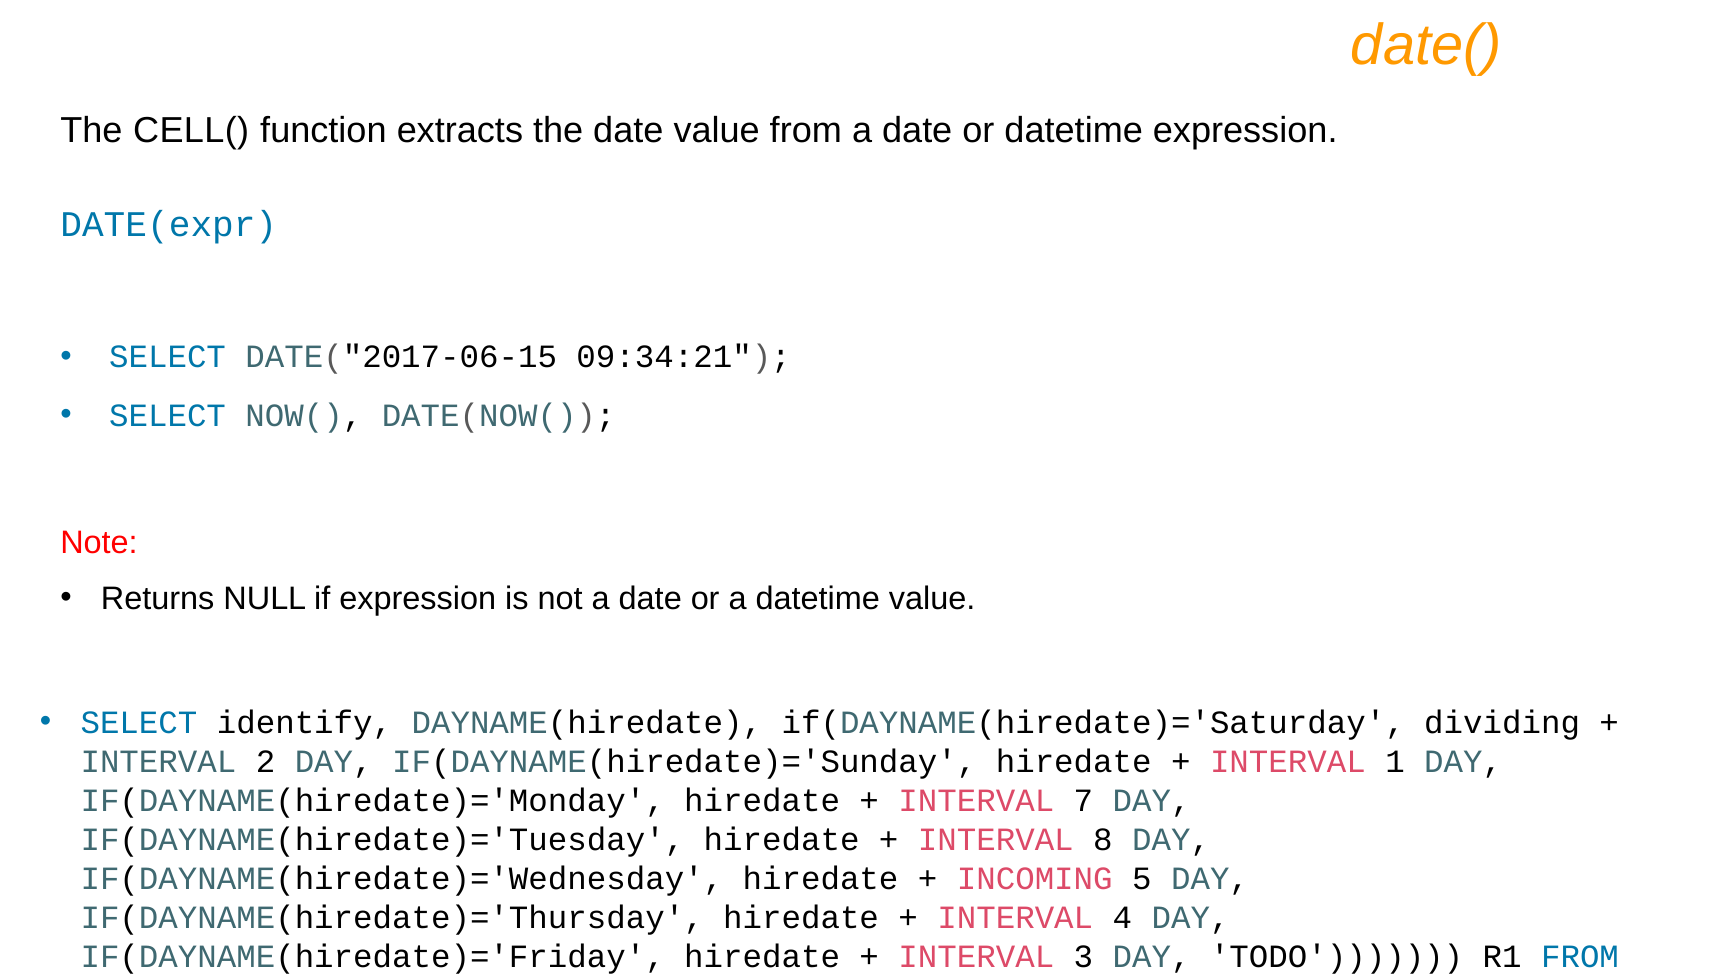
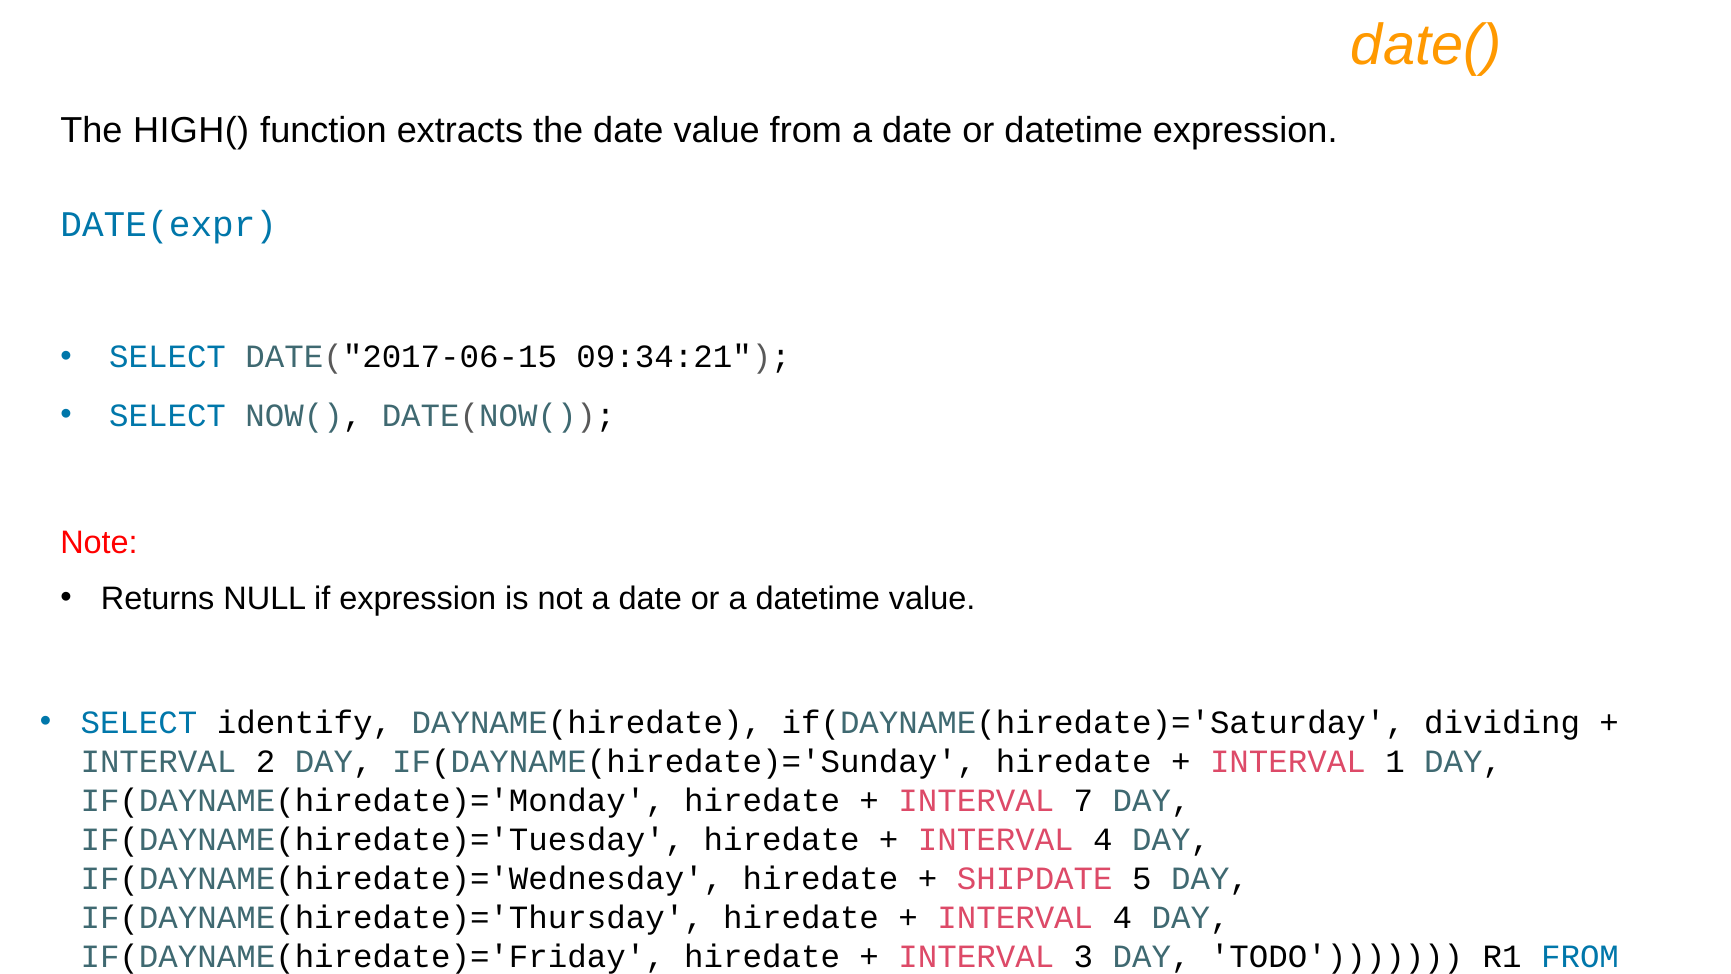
CELL(: CELL( -> HIGH( (191, 130)
8: 8 -> 4 (1103, 839)
INCOMING: INCOMING -> SHIPDATE (1035, 878)
